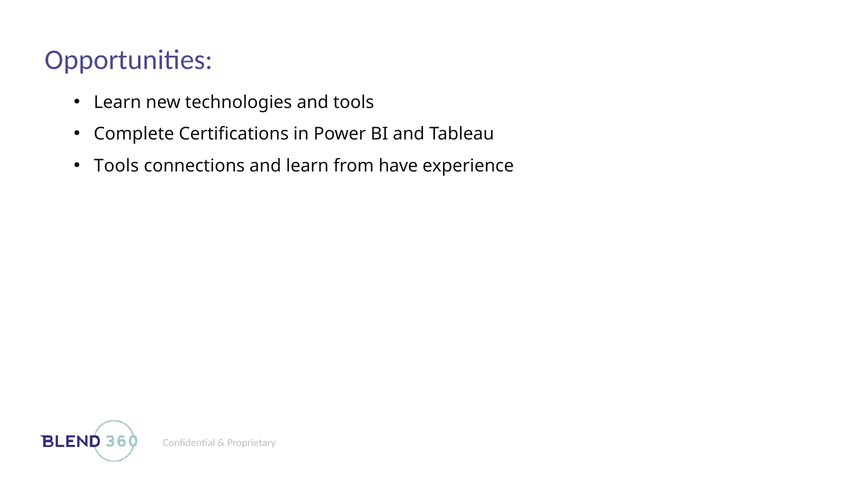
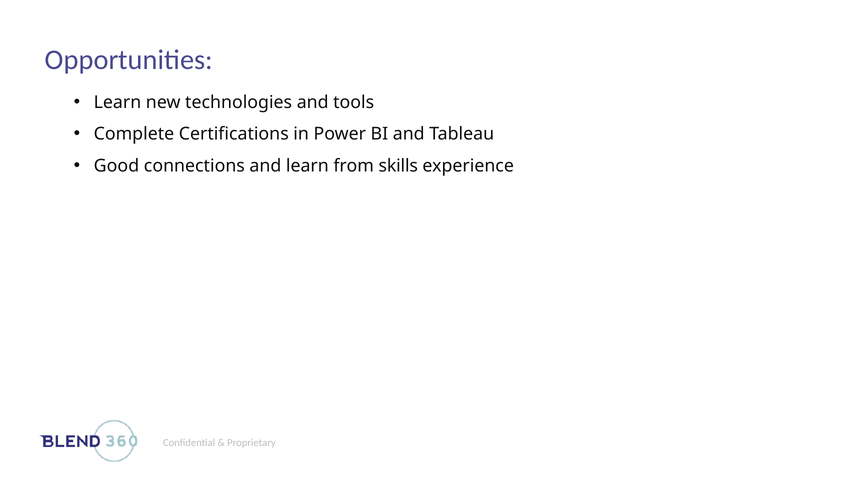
Tools: Tools -> Good (116, 166)
have: have -> skills (398, 166)
